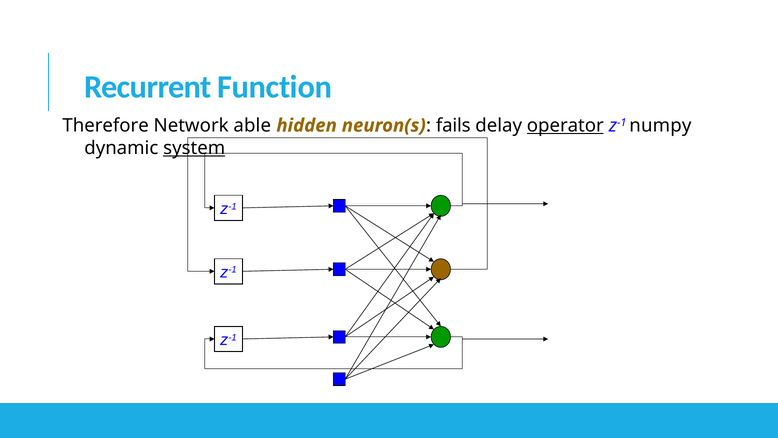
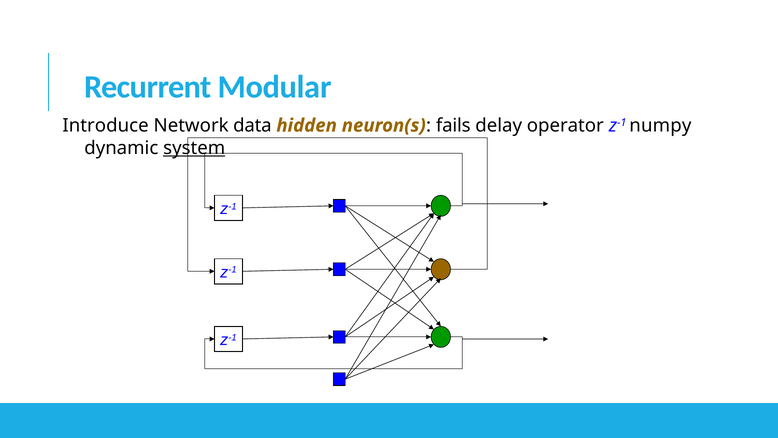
Function: Function -> Modular (275, 87)
Therefore: Therefore -> Introduce (106, 125)
able: able -> data (252, 125)
operator underline: present -> none (565, 125)
